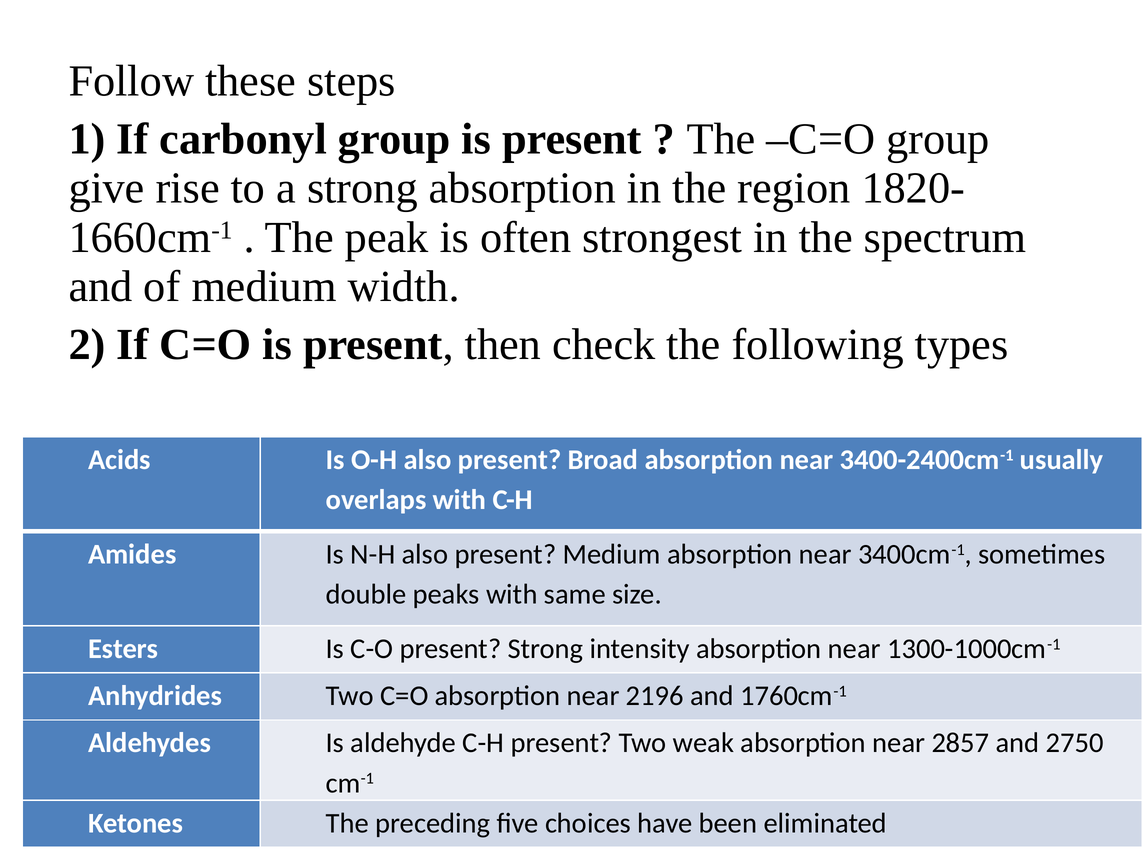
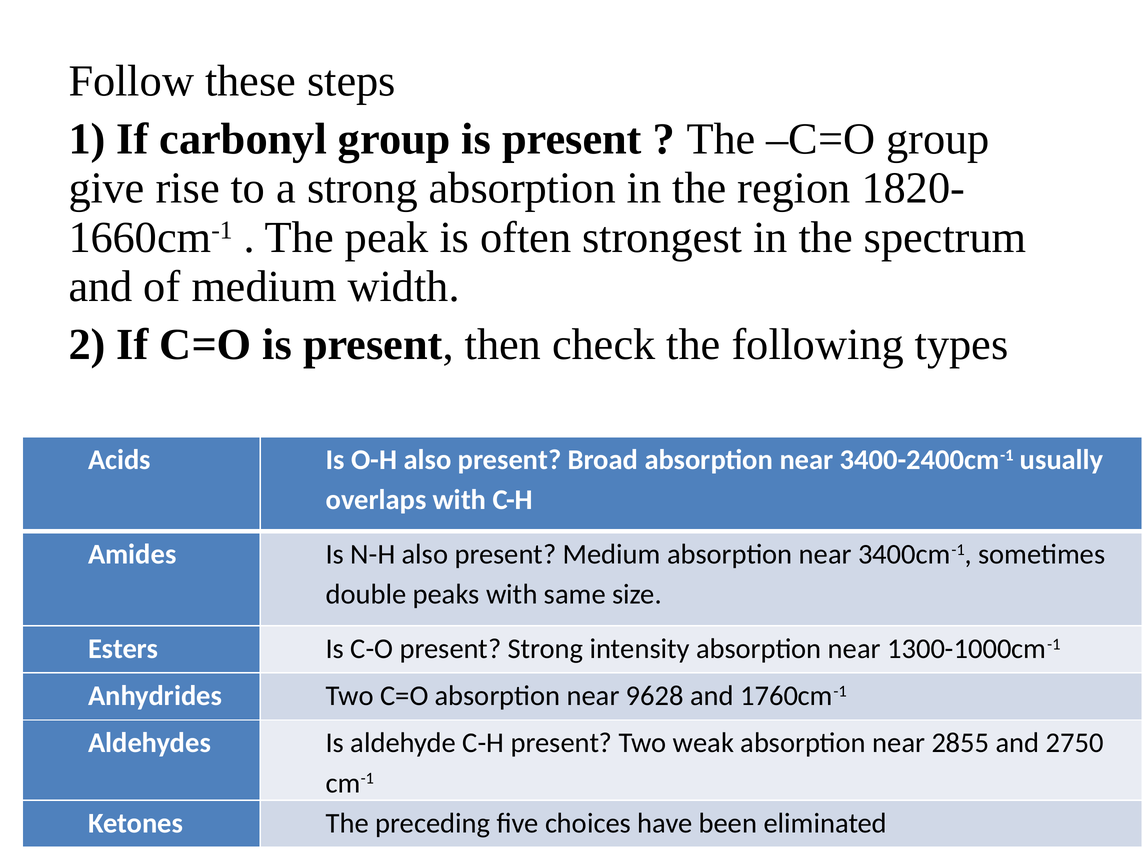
2196: 2196 -> 9628 (655, 696)
2857: 2857 -> 2855 (960, 743)
